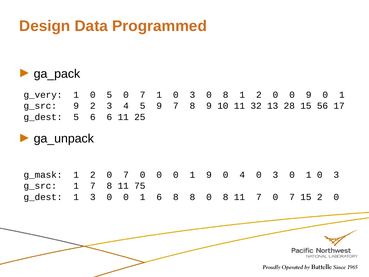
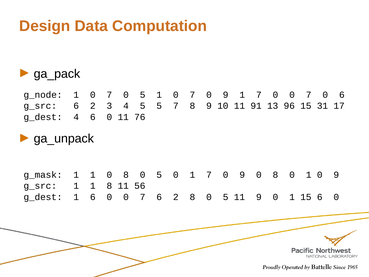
Programmed: Programmed -> Computation (160, 26)
g_very: g_very -> g_node (43, 95)
5: 5 -> 7 (109, 95)
7: 7 -> 5 (143, 95)
3: 3 -> 7 (192, 95)
8: 8 -> 9 (226, 95)
2: 2 -> 7 (259, 95)
9: 9 -> 7 (309, 95)
1: 1 -> 6 (342, 95)
g_src 9: 9 -> 6 (76, 106)
5 9: 9 -> 5 (159, 106)
32: 32 -> 91 (256, 106)
28: 28 -> 96 (289, 106)
56: 56 -> 31 (322, 106)
g_dest 5: 5 -> 4 (76, 117)
6: 6 -> 0 (109, 117)
25: 25 -> 76 (140, 117)
g_mask 1 2: 2 -> 1 (93, 175)
7: 7 -> 8 (126, 175)
0: 0 -> 5 (159, 175)
0 1 9: 9 -> 7 (209, 175)
4: 4 -> 9 (242, 175)
3: 3 -> 8 (275, 175)
0 1 0 3: 3 -> 9 (336, 175)
g_src 1 7: 7 -> 1 (93, 186)
75: 75 -> 56 (140, 186)
1 3: 3 -> 6 (93, 197)
1: 1 -> 7 (143, 197)
8: 8 -> 2 (176, 197)
8: 8 -> 5 (226, 197)
11 7: 7 -> 9 (259, 197)
7: 7 -> 1 (292, 197)
15 2: 2 -> 6 (320, 197)
